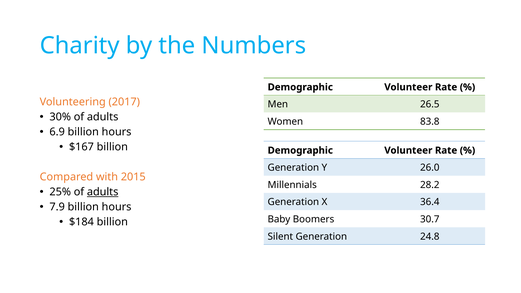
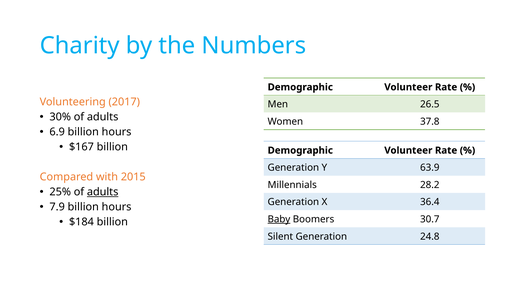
83.8: 83.8 -> 37.8 (430, 122)
26.0: 26.0 -> 63.9 (430, 168)
Baby underline: none -> present (279, 219)
